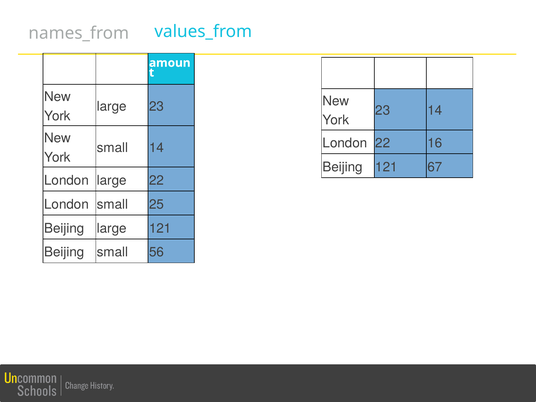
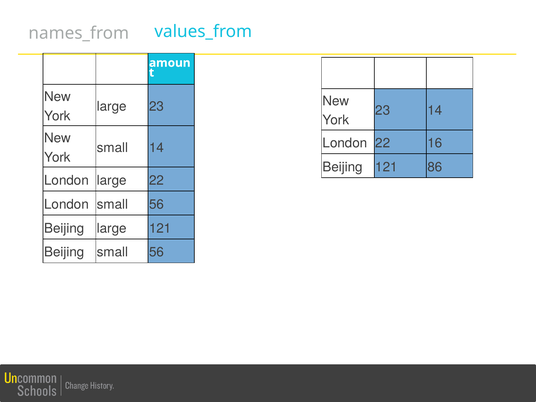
67: 67 -> 86 (435, 167)
London small 25: 25 -> 56 (156, 204)
